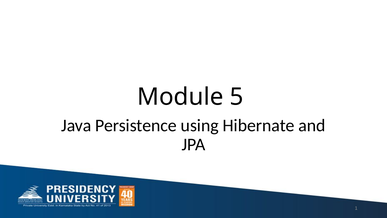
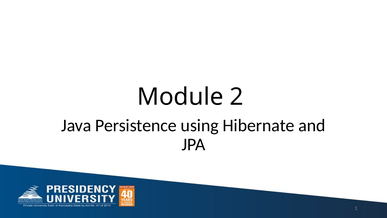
5: 5 -> 2 (237, 97)
